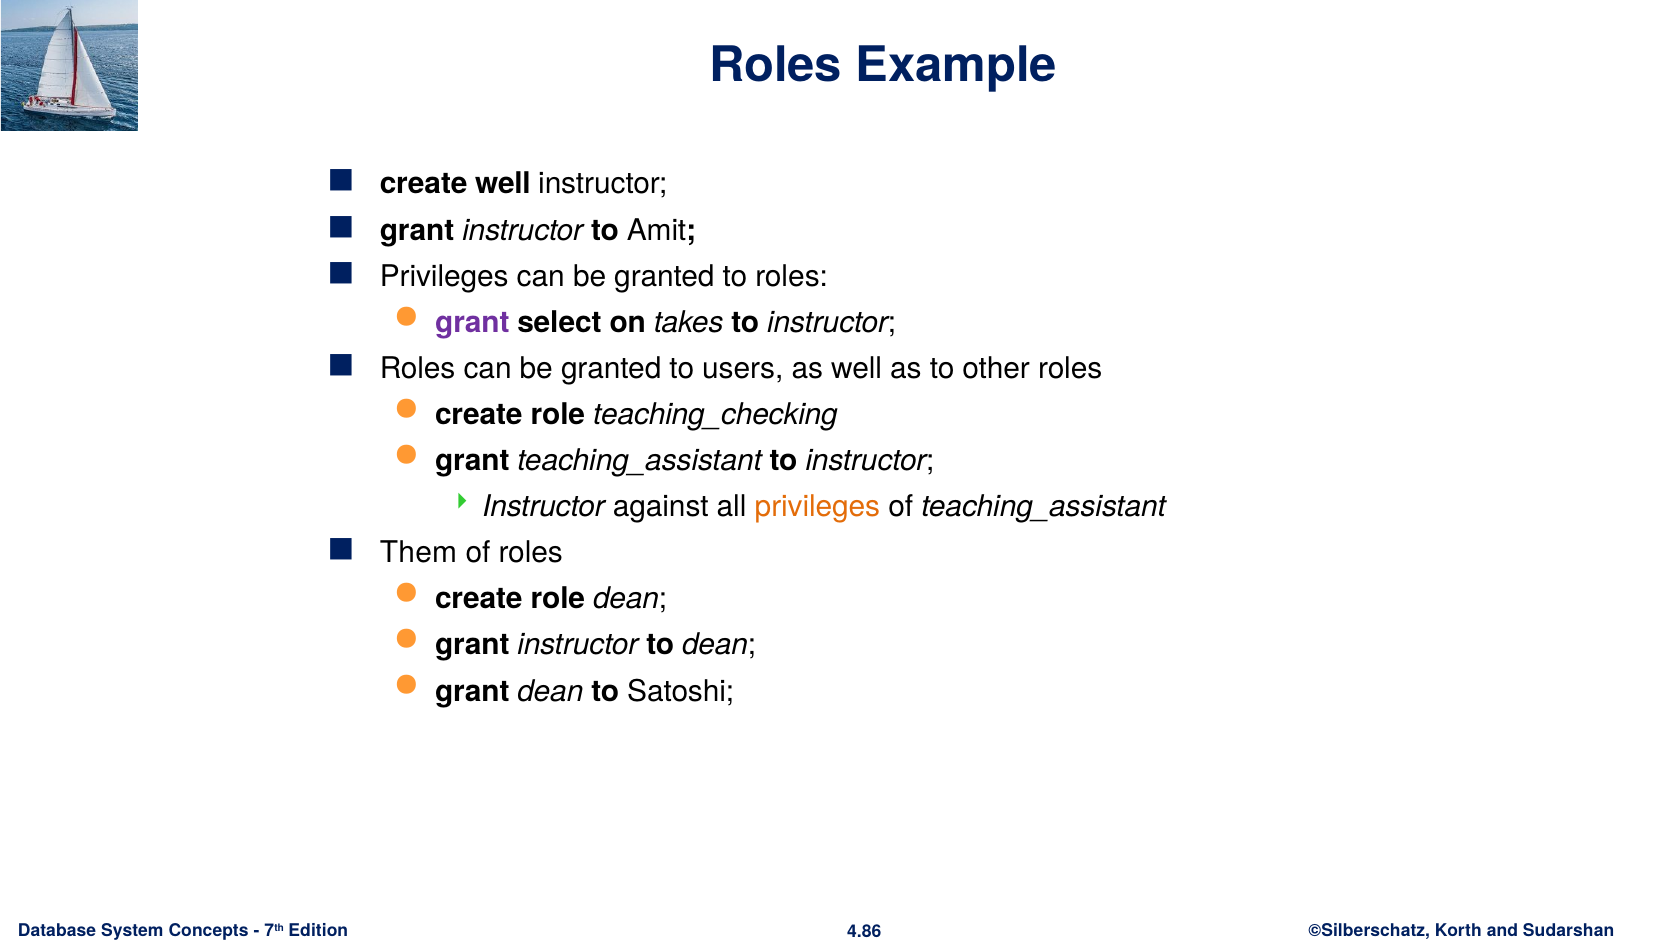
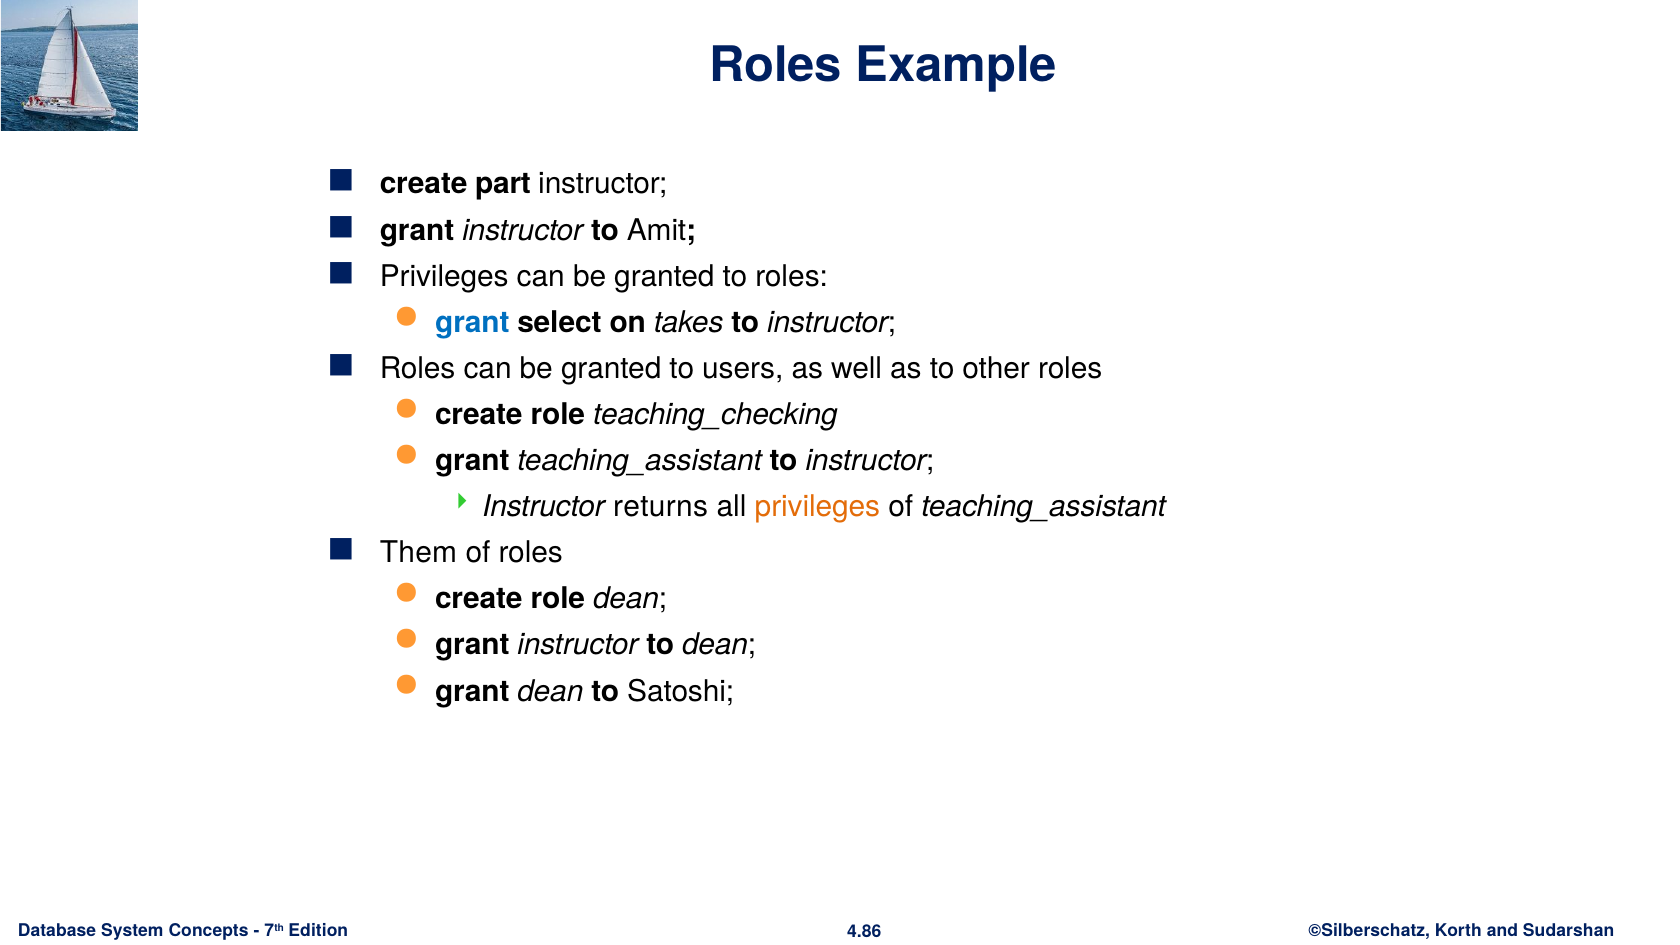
create well: well -> part (503, 184)
grant colour: purple -> blue (472, 322)
against: against -> returns (661, 507)
